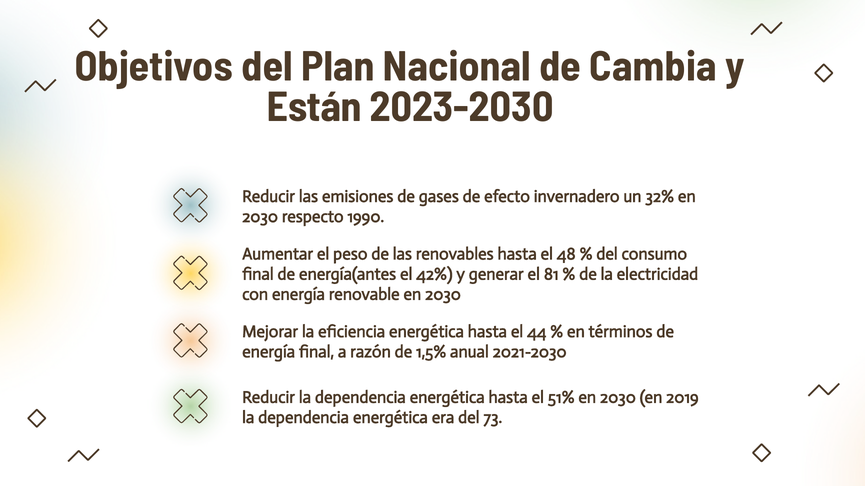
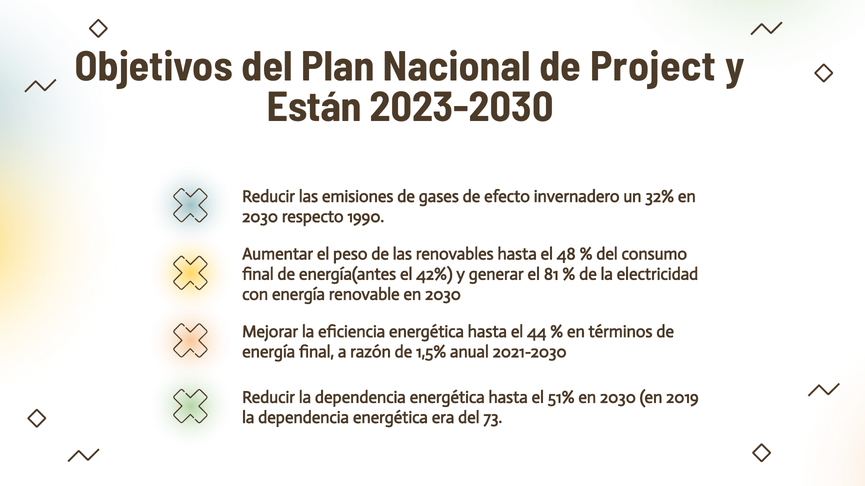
Cambia: Cambia -> Project (653, 67)
